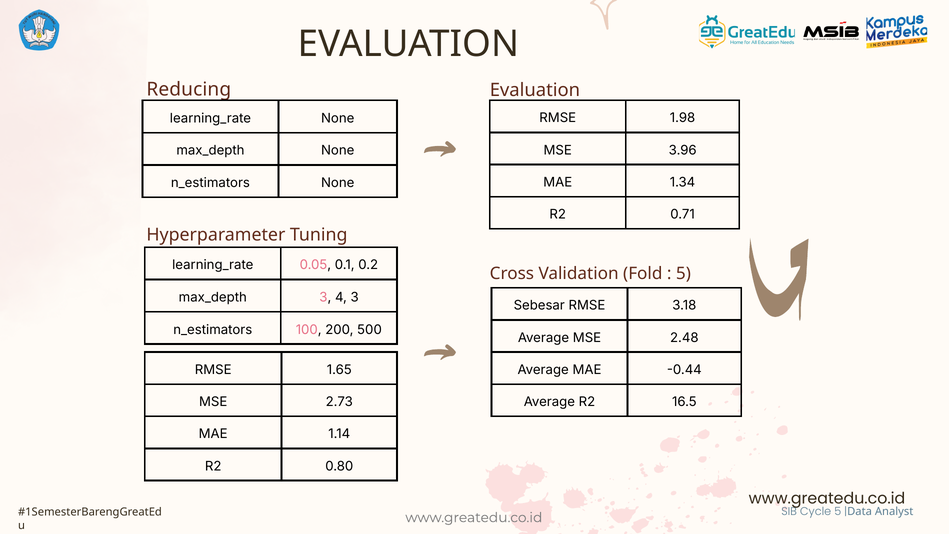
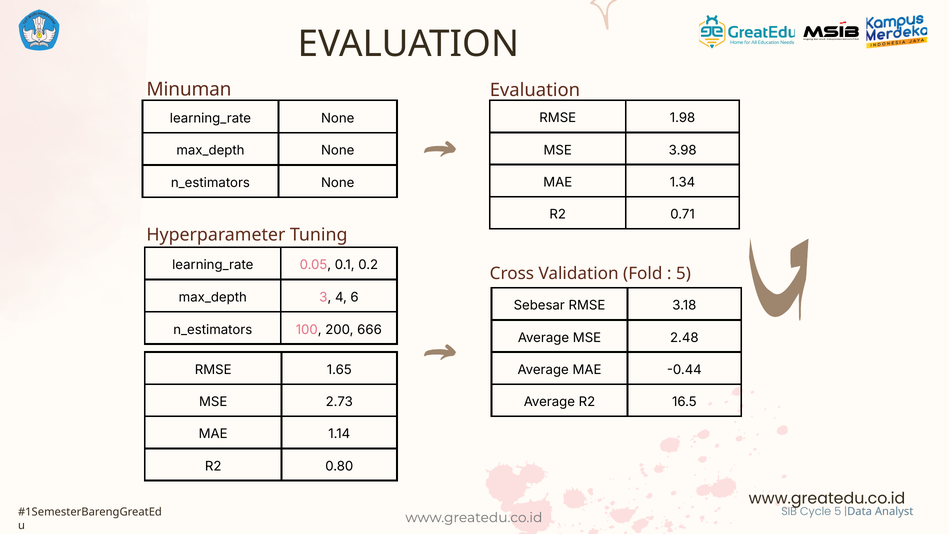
Reducing: Reducing -> Minuman (189, 90)
3.96: 3.96 -> 3.98 (683, 150)
4 3: 3 -> 6 (355, 297)
500: 500 -> 666 (370, 330)
